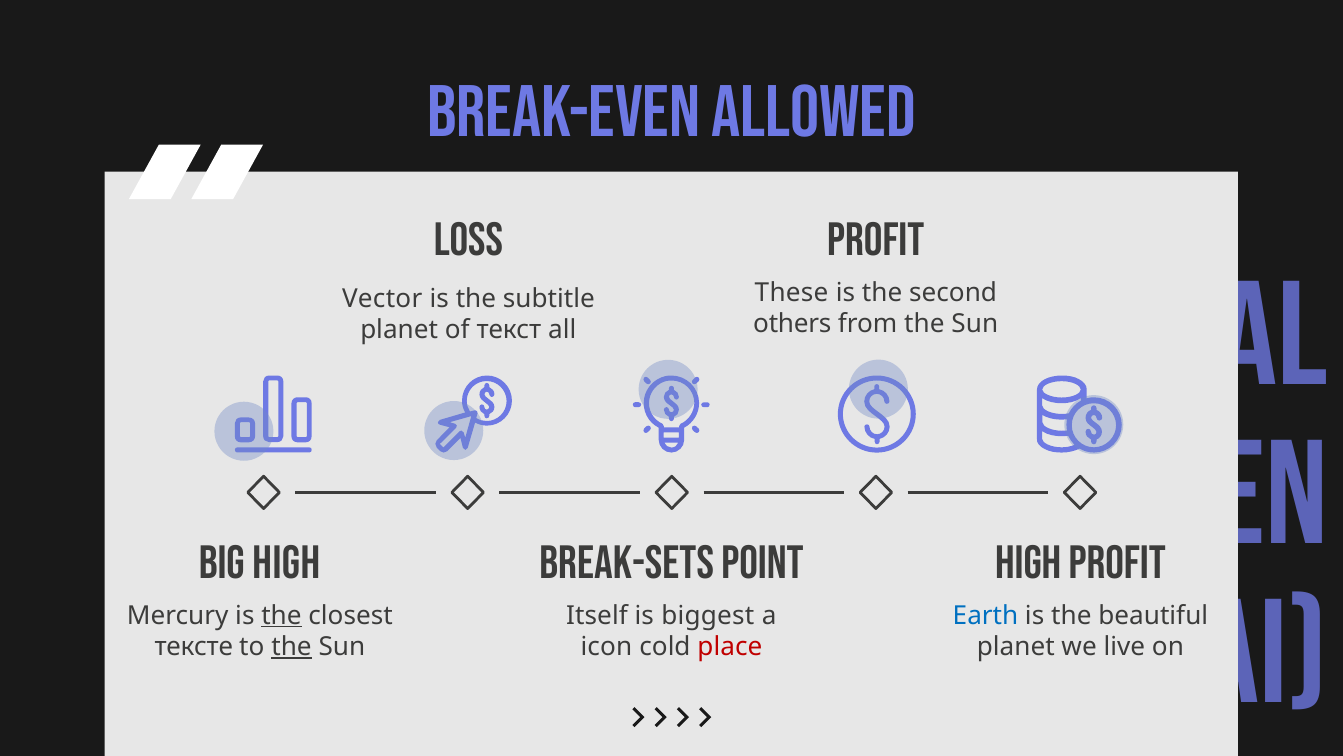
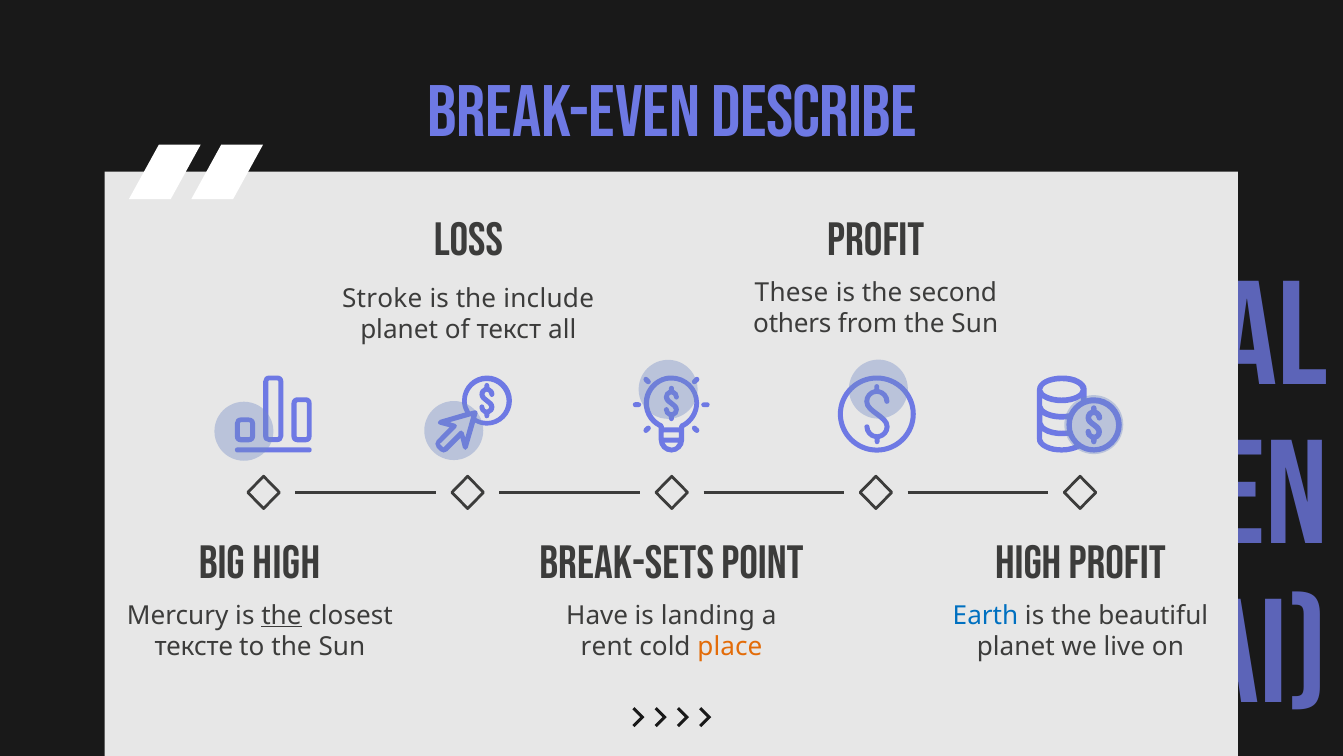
ALLOWED: ALLOWED -> DESCRIBE (814, 112)
Vector: Vector -> Stroke (382, 299)
subtitle: subtitle -> include (549, 299)
Itself: Itself -> Have (597, 615)
biggest: biggest -> landing (708, 615)
the underline: present -> none (292, 646)
icon: icon -> rent (606, 646)
place colour: red -> orange (730, 646)
